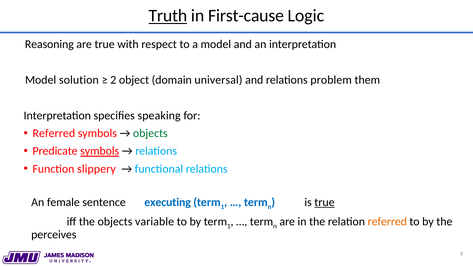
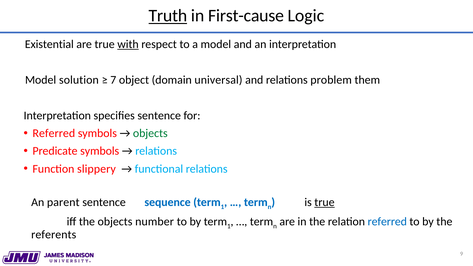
Reasoning: Reasoning -> Existential (49, 44)
with underline: none -> present (128, 44)
2: 2 -> 7 (113, 80)
specifies speaking: speaking -> sentence (159, 116)
symbols underline: present -> none (100, 151)
female: female -> parent (63, 202)
executing: executing -> sequence (168, 202)
variable: variable -> number (155, 222)
referred colour: orange -> blue (387, 222)
perceives: perceives -> referents (54, 235)
